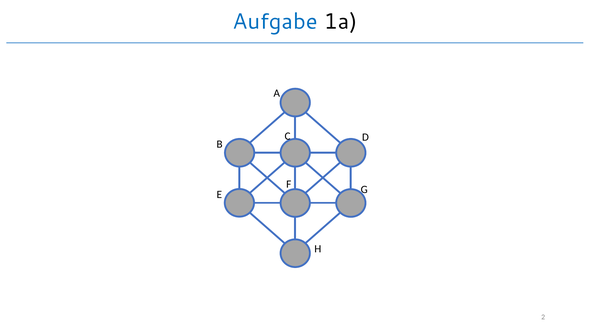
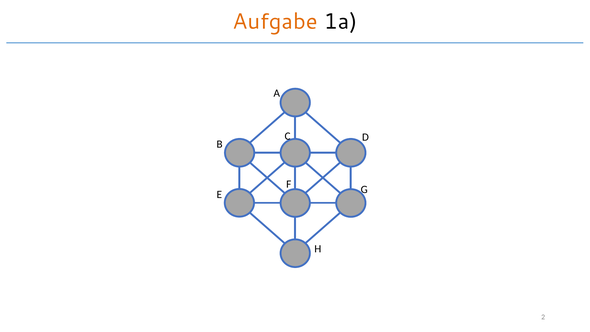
Aufgabe colour: blue -> orange (275, 22)
